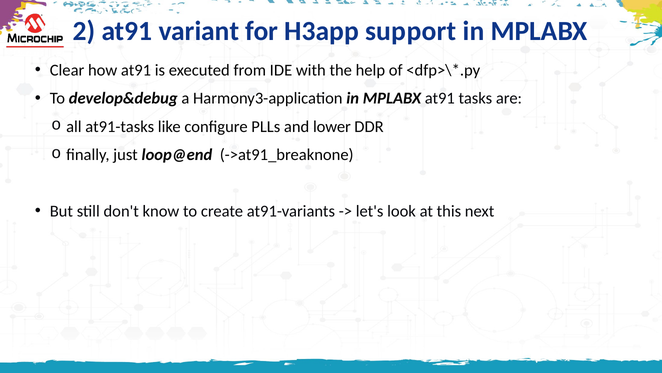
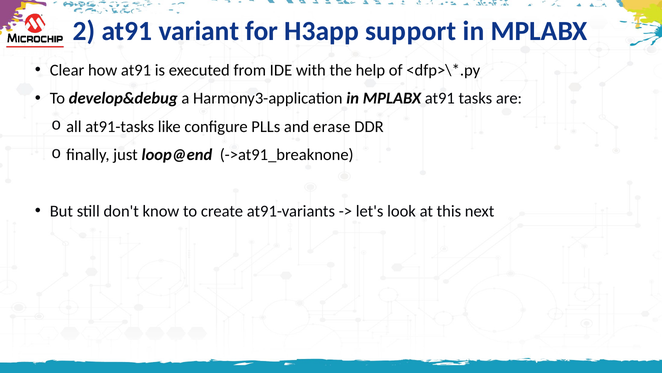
lower: lower -> erase (332, 126)
